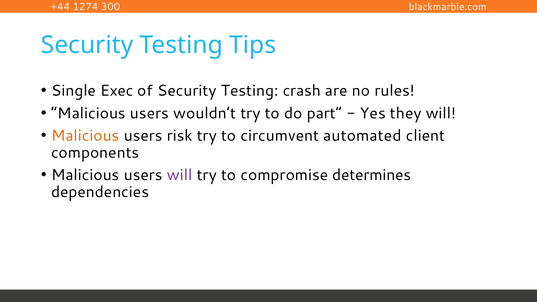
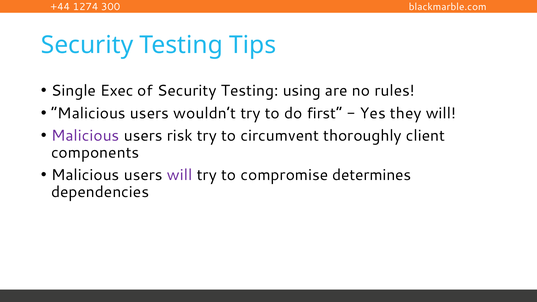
crash: crash -> using (302, 91)
part: part -> first (325, 113)
Malicious colour: orange -> purple (85, 136)
automated: automated -> thoroughly (362, 136)
